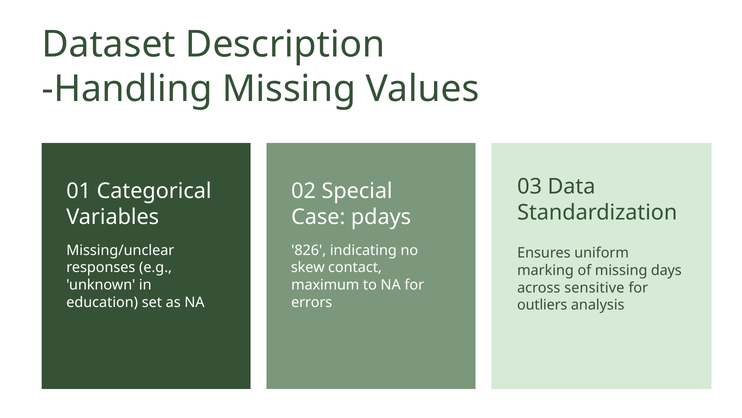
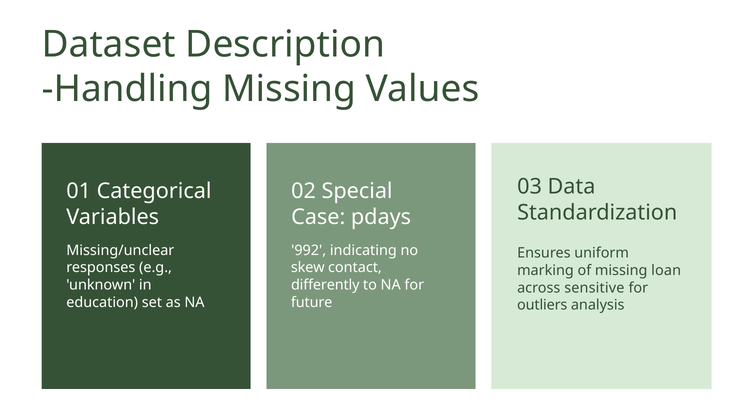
826: 826 -> 992 (309, 250)
days: days -> loan (666, 270)
maximum: maximum -> differently (325, 285)
errors: errors -> future (312, 302)
